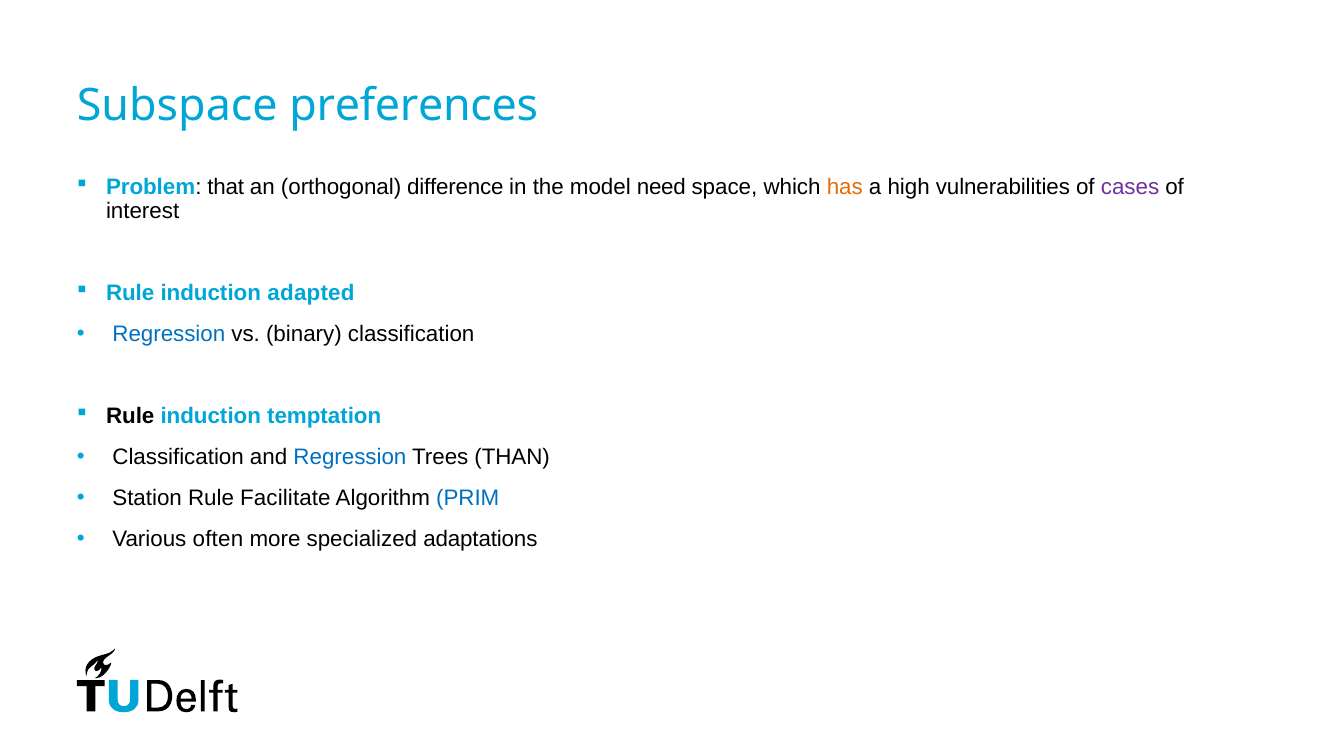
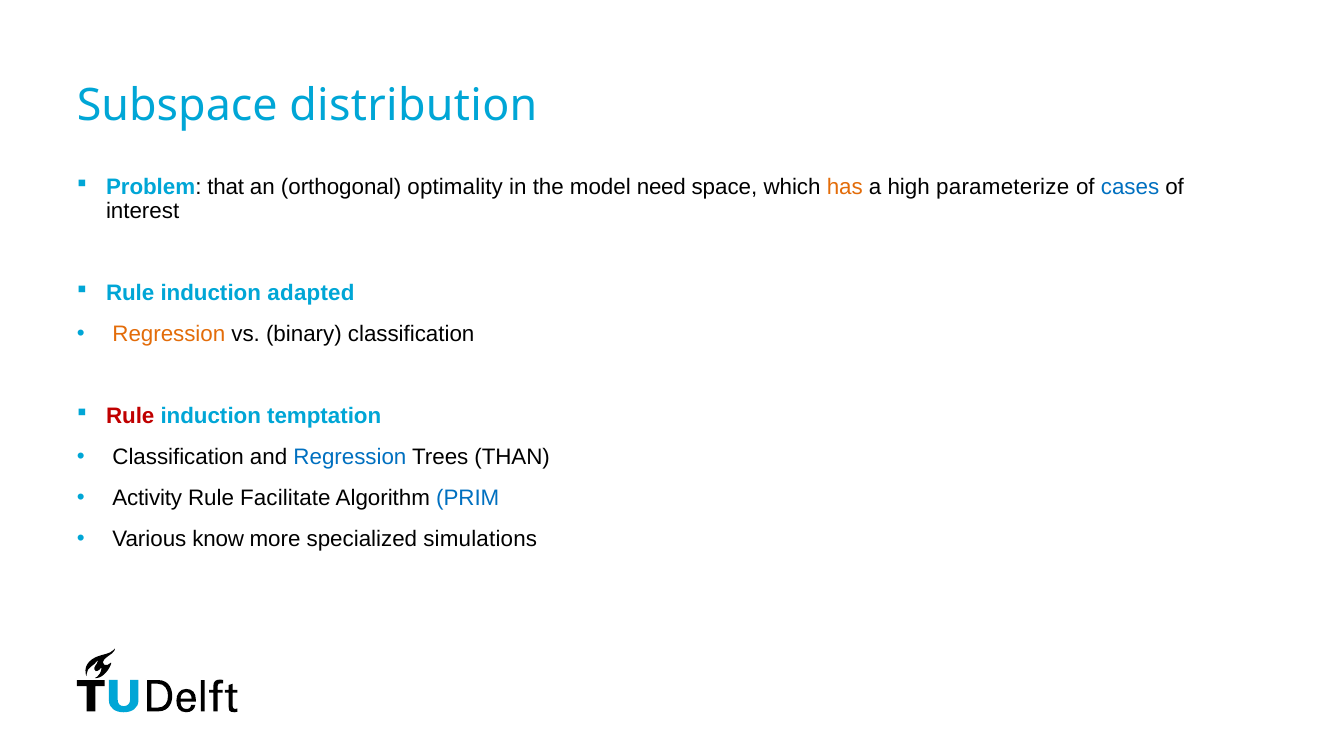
preferences: preferences -> distribution (413, 106)
difference: difference -> optimality (455, 187)
vulnerabilities: vulnerabilities -> parameterize (1003, 187)
cases colour: purple -> blue (1130, 187)
Regression colour: blue -> orange (169, 334)
Rule colour: black -> red (130, 416)
Station: Station -> Activity (147, 498)
often: often -> know (218, 539)
adaptations: adaptations -> simulations (480, 539)
